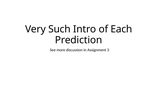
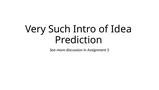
Each: Each -> Idea (121, 29)
